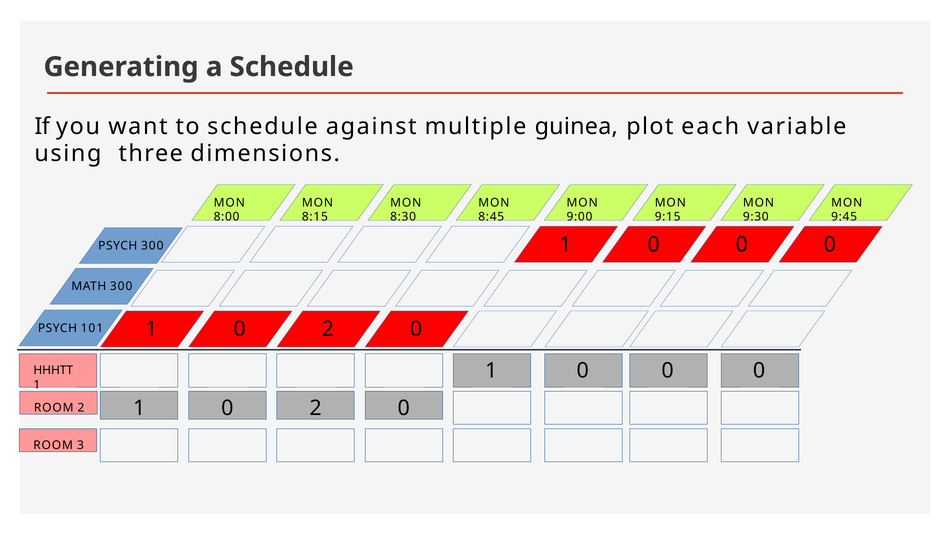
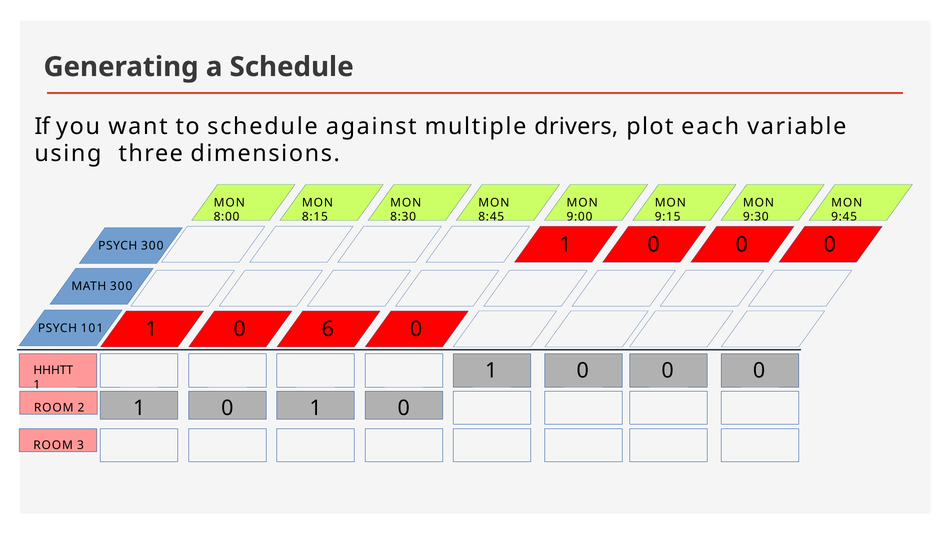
guinea: guinea -> drivers (576, 127)
2: 2 -> 6 (328, 330)
2: 2 -> 1 (316, 408)
